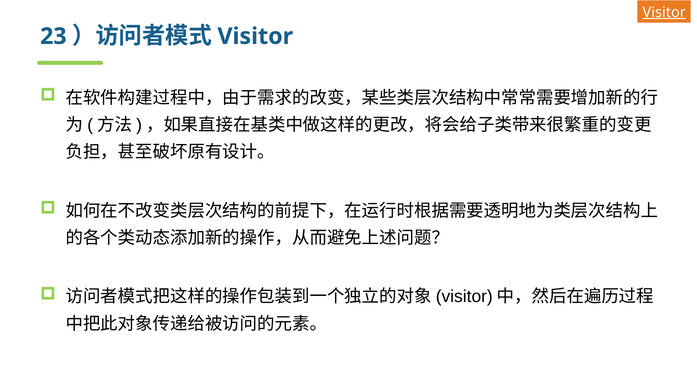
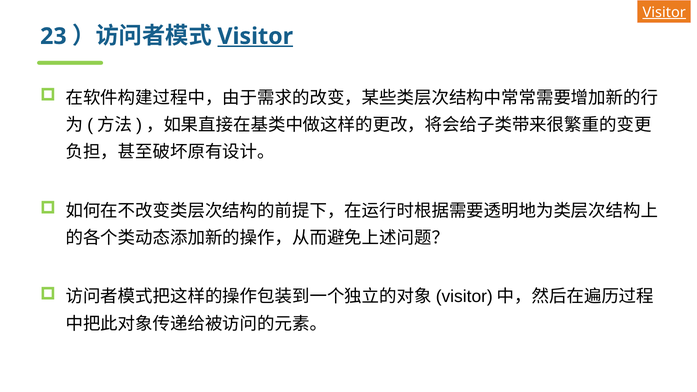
Visitor underline: none -> present (255, 36)
